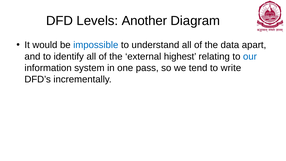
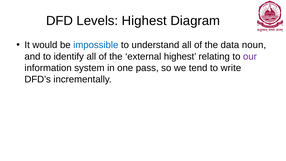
Levels Another: Another -> Highest (144, 21)
apart: apart -> noun (254, 45)
our colour: blue -> purple (250, 56)
